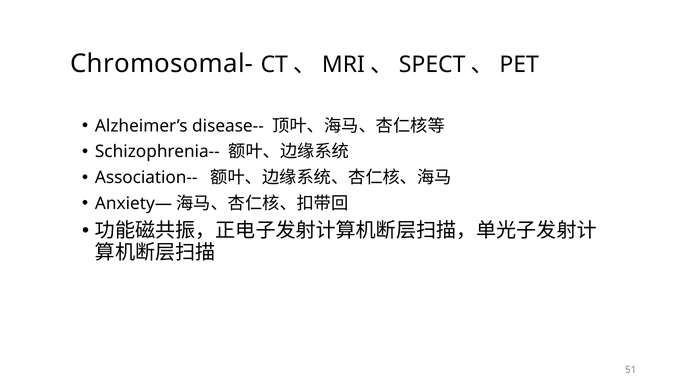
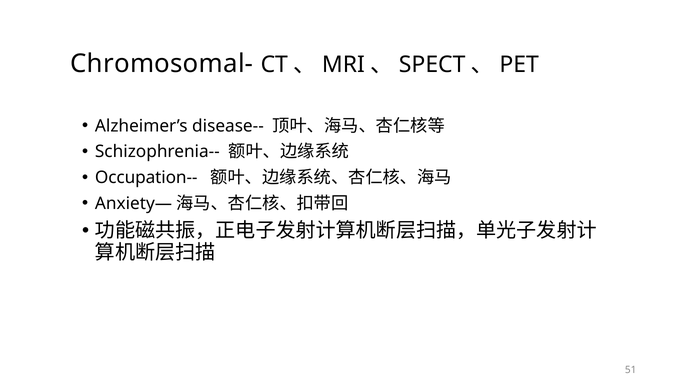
Association--: Association-- -> Occupation-- (146, 177)
